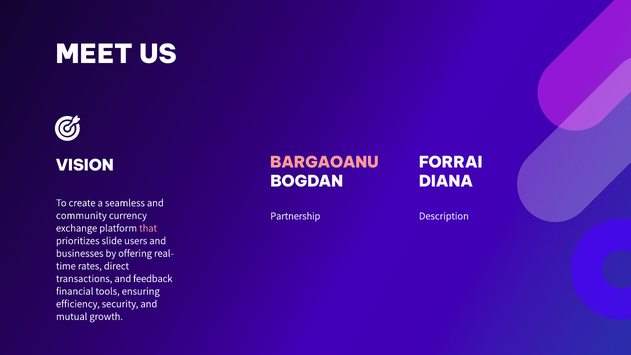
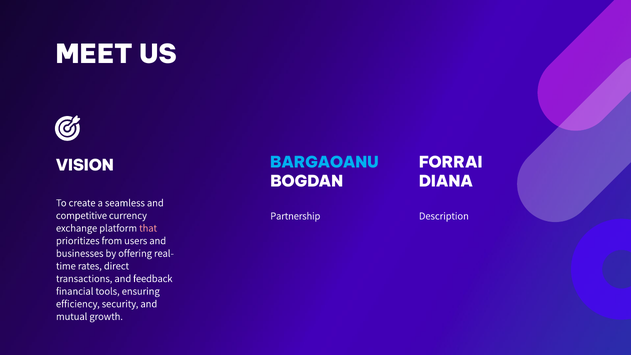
BARGAOANU colour: pink -> light blue (324, 163)
community: community -> competitive (81, 215)
slide: slide -> from (112, 241)
